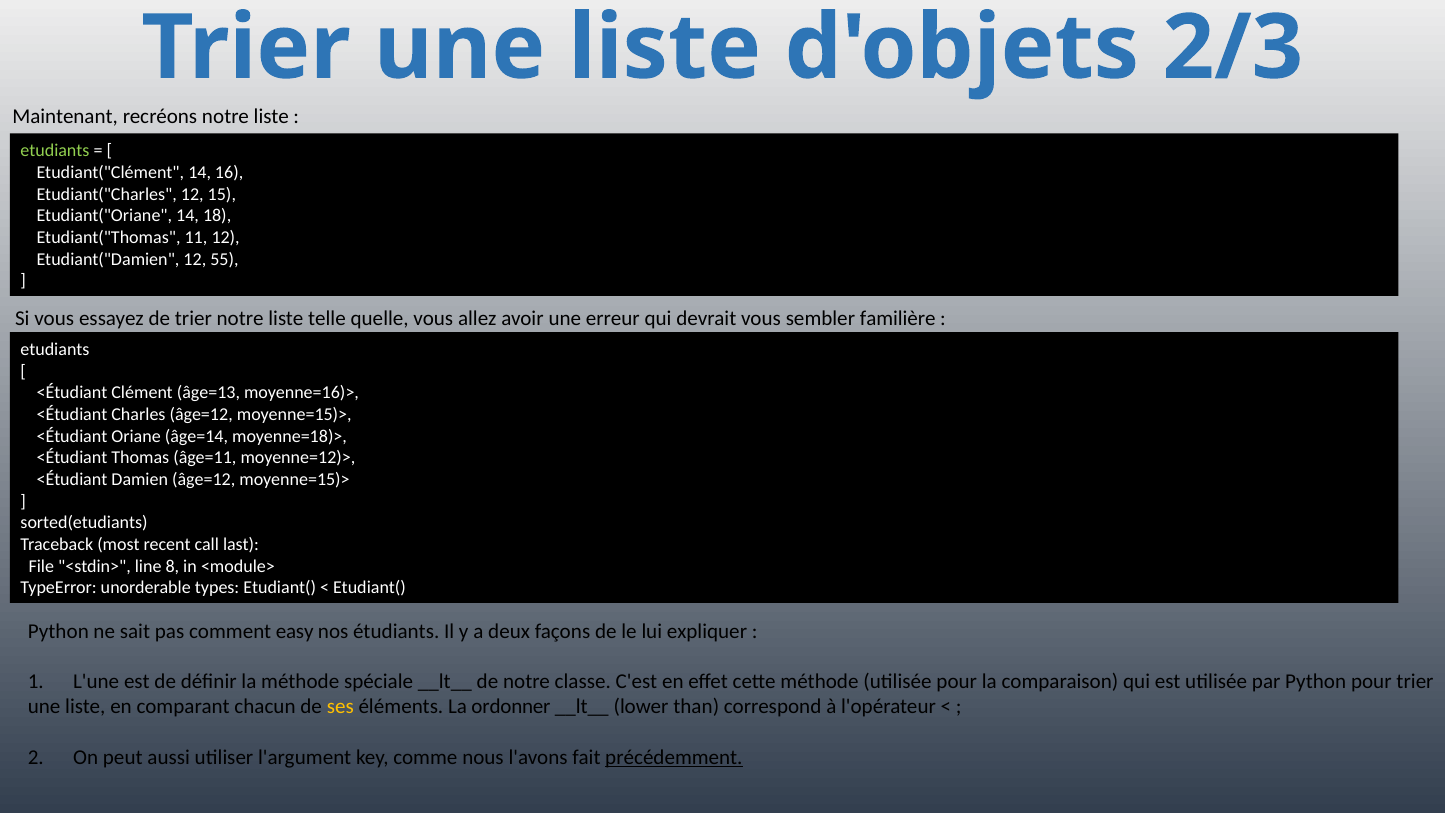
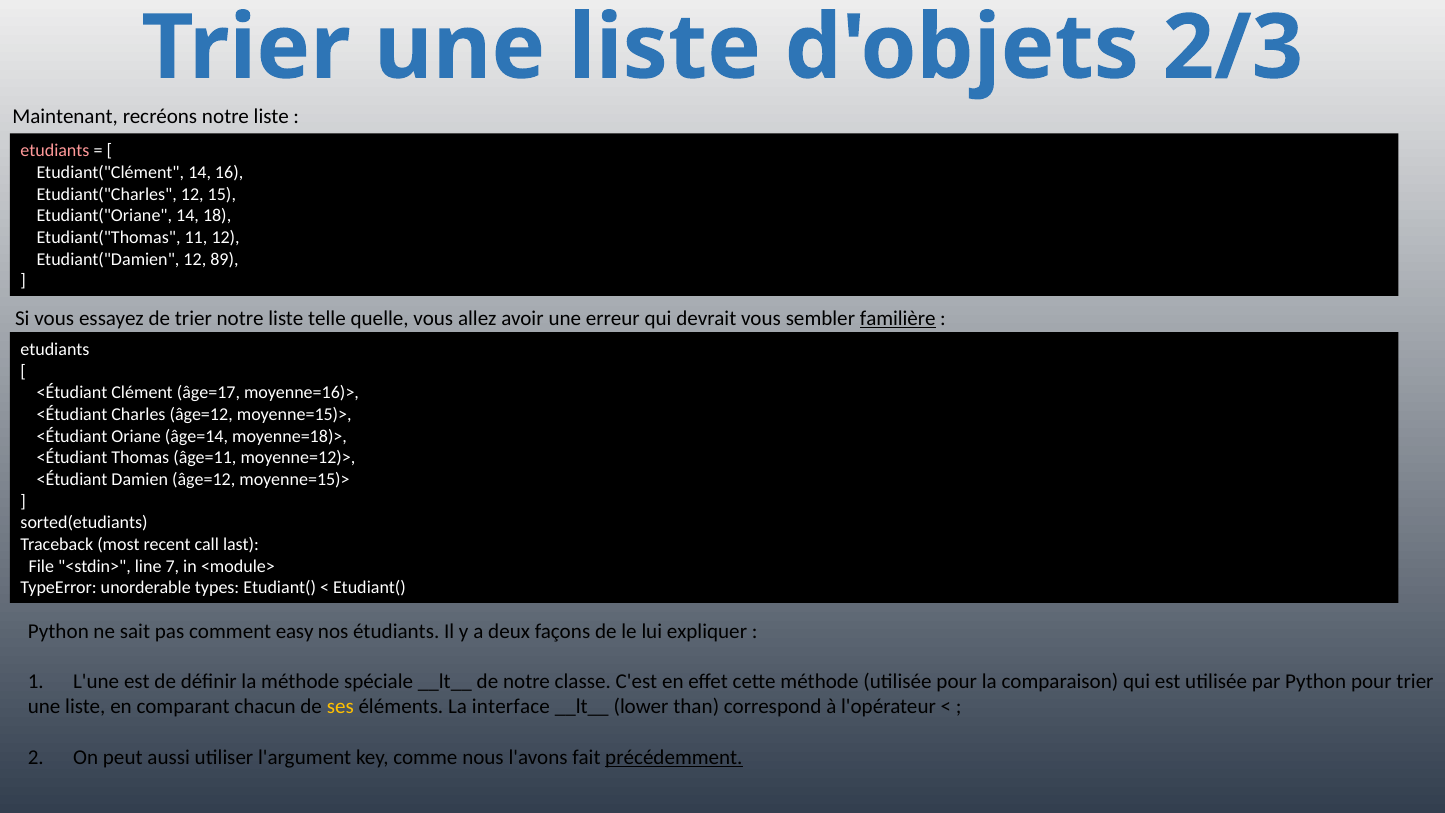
etudiants colour: light green -> pink (55, 151)
55: 55 -> 89 (224, 259)
familière underline: none -> present (898, 319)
âge=13: âge=13 -> âge=17 (208, 393)
8: 8 -> 7 (172, 566)
ordonner: ordonner -> interface (511, 707)
